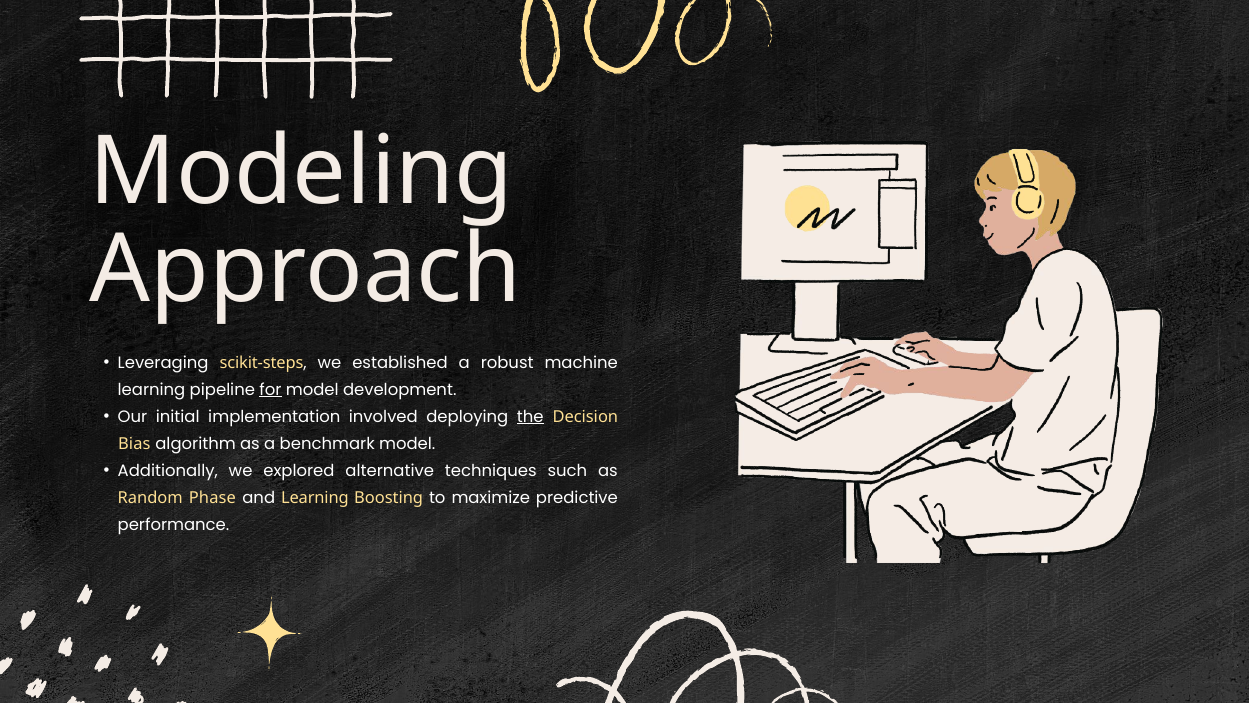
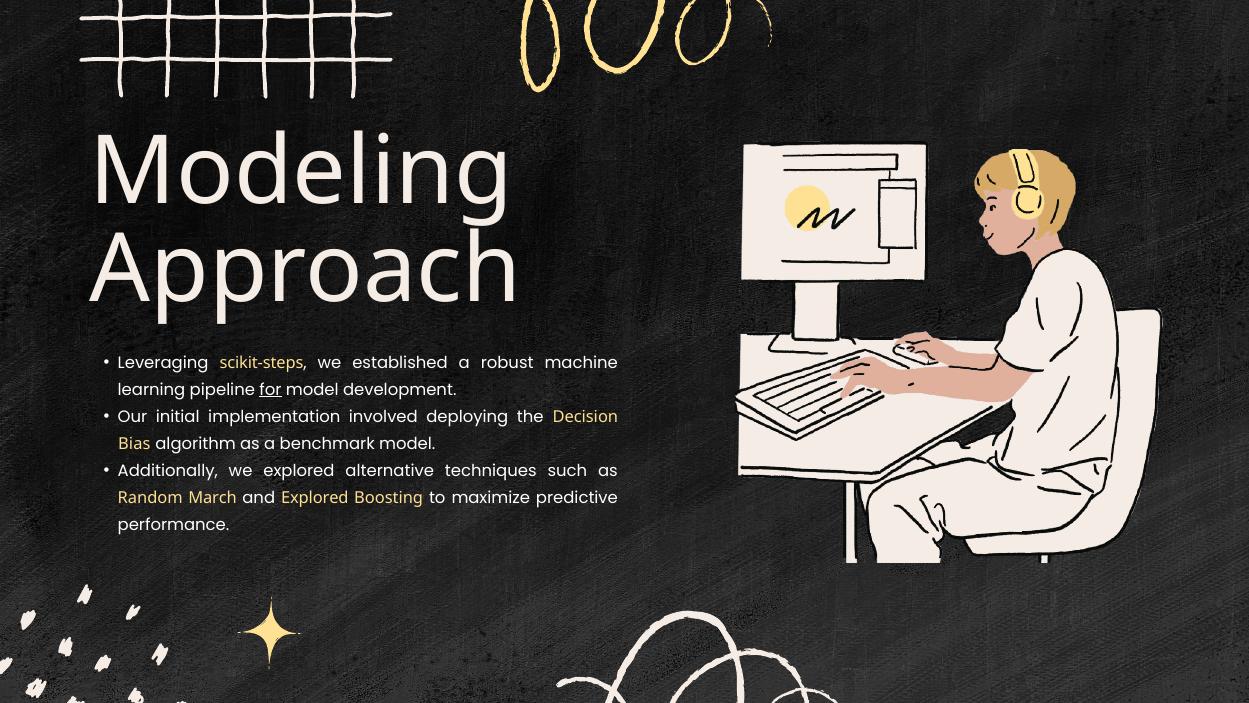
the underline: present -> none (530, 416)
Phase: Phase -> March (213, 498)
and Learning: Learning -> Explored (315, 498)
